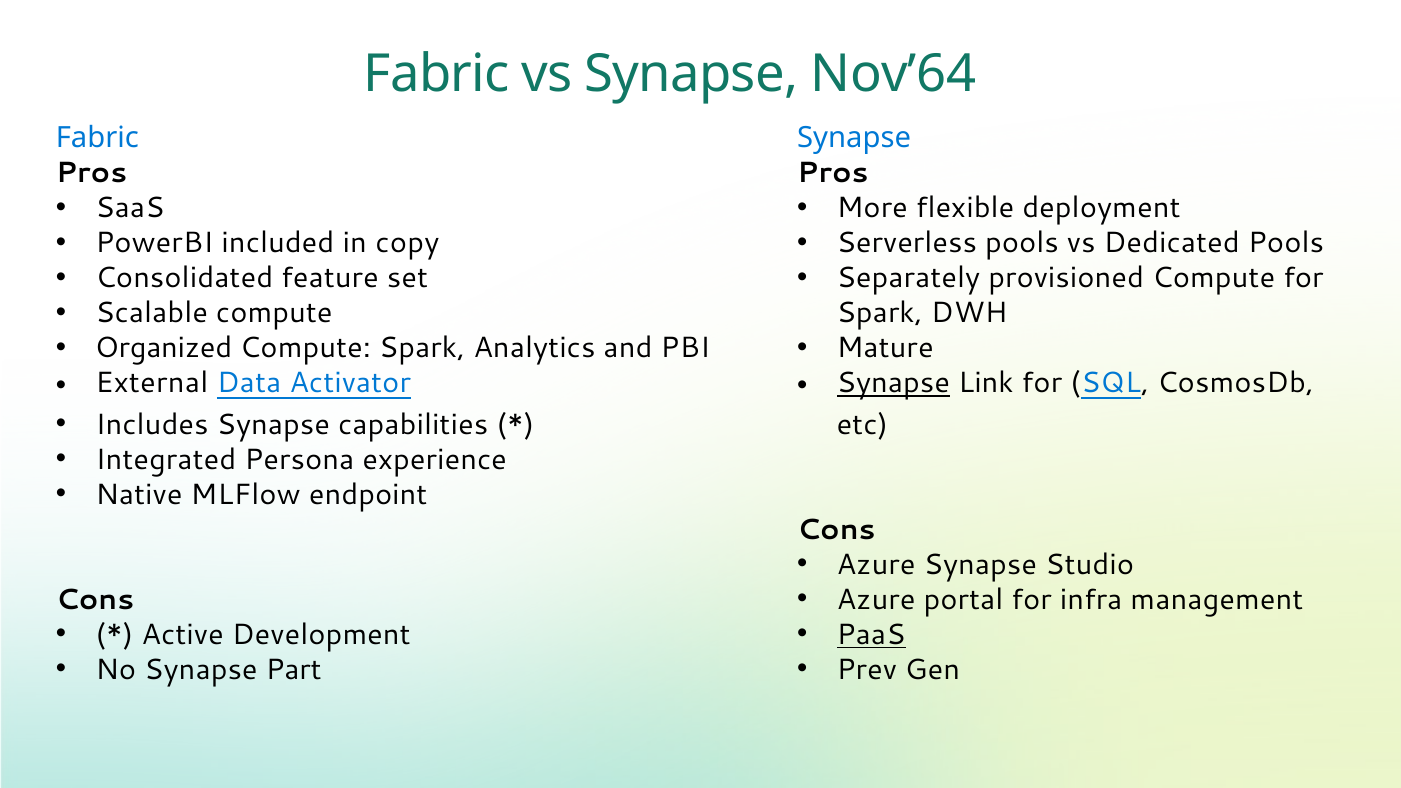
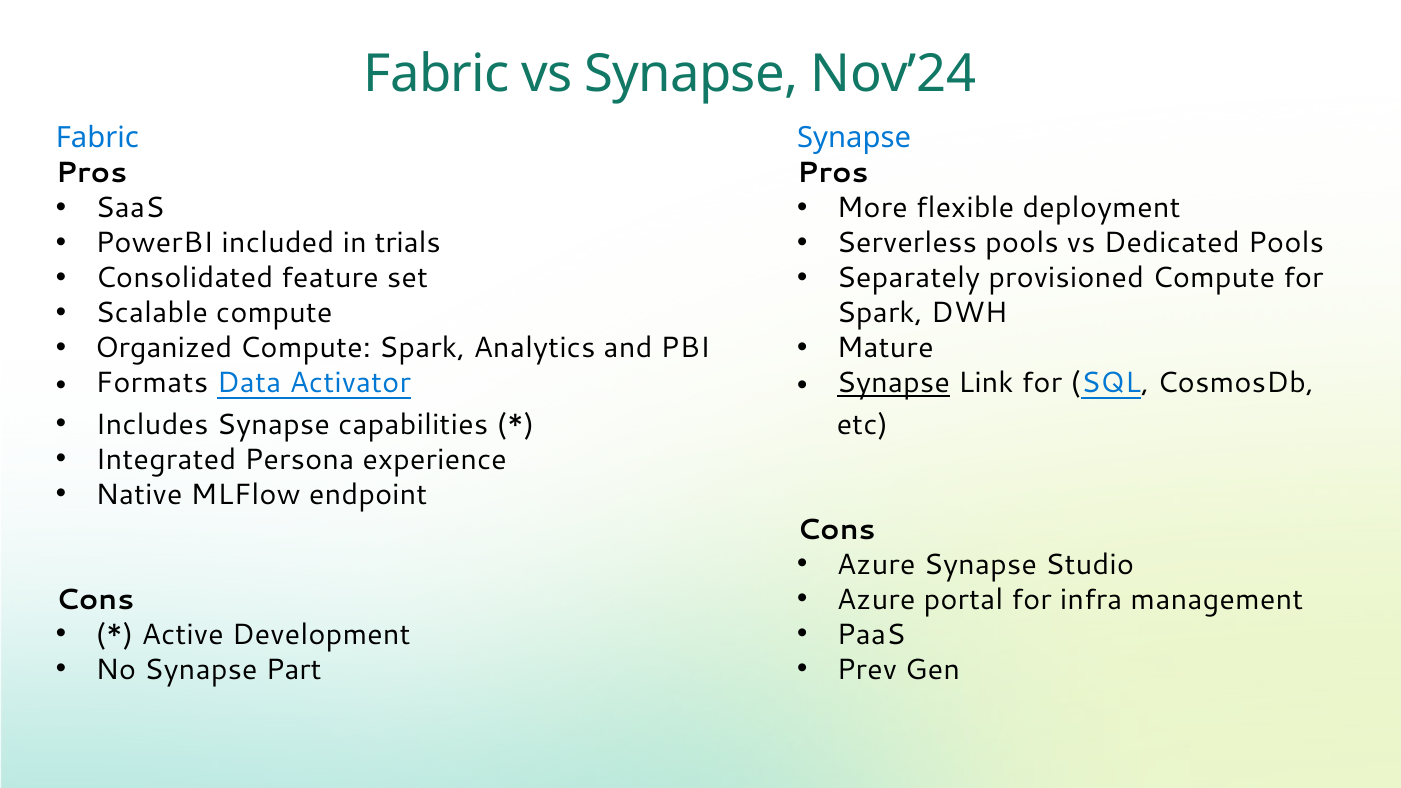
Nov’64: Nov’64 -> Nov’24 (893, 74)
copy: copy -> trials (408, 243)
External: External -> Formats (152, 383)
PaaS underline: present -> none (871, 635)
